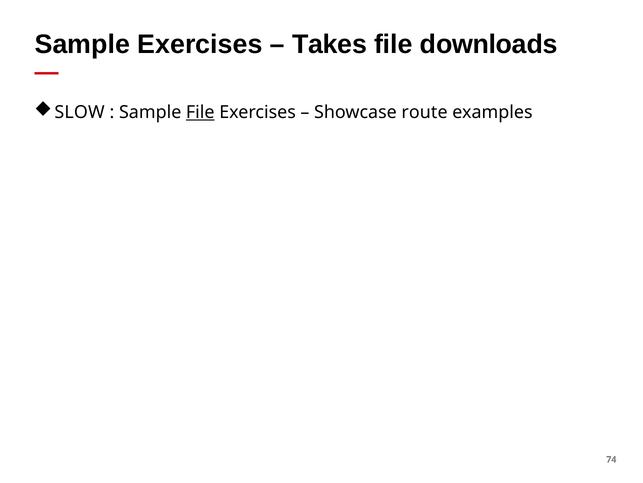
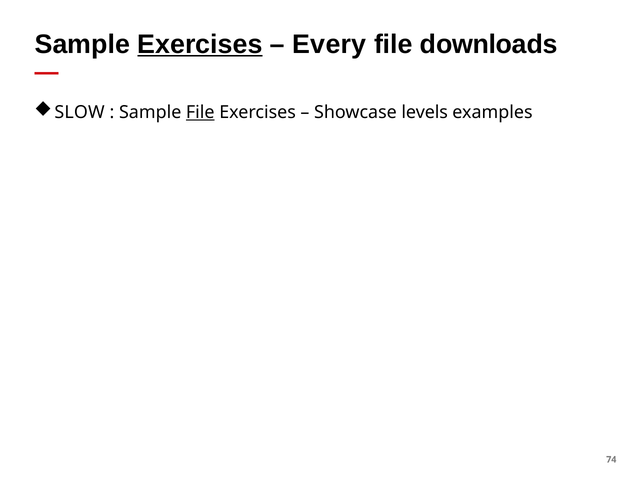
Exercises underline: none -> present (200, 44)
Takes: Takes -> Every (329, 44)
route: route -> levels (425, 112)
